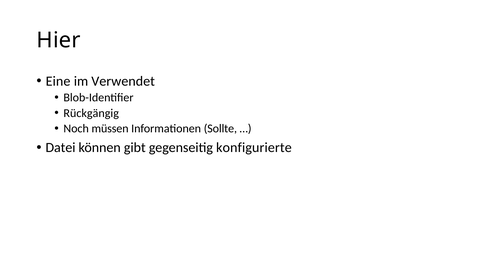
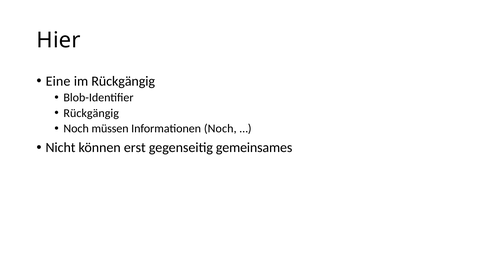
im Verwendet: Verwendet -> Rückgängig (123, 81)
Informationen Sollte: Sollte -> Noch (220, 128)
Datei: Datei -> Nicht (60, 147)
gibt: gibt -> erst (135, 147)
konfigurierte: konfigurierte -> gemeinsames (254, 147)
